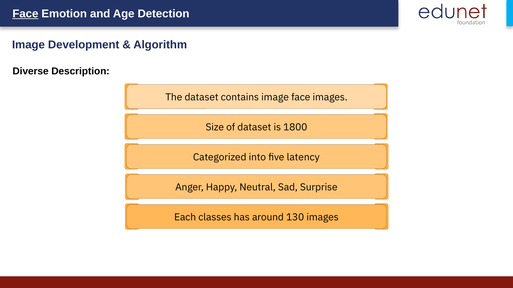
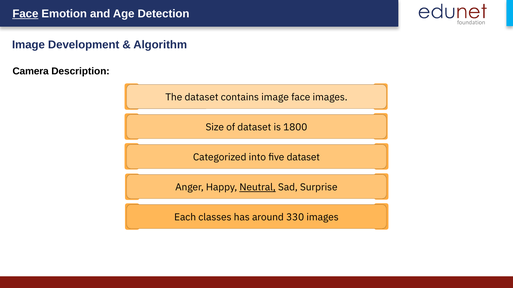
Diverse: Diverse -> Camera (31, 71)
five latency: latency -> dataset (303, 158)
Neutral underline: none -> present (258, 188)
130: 130 -> 330 (295, 218)
